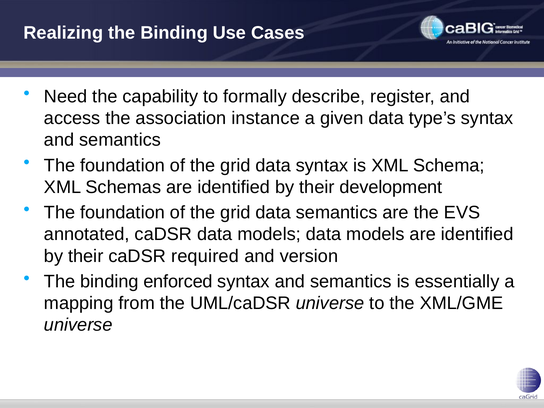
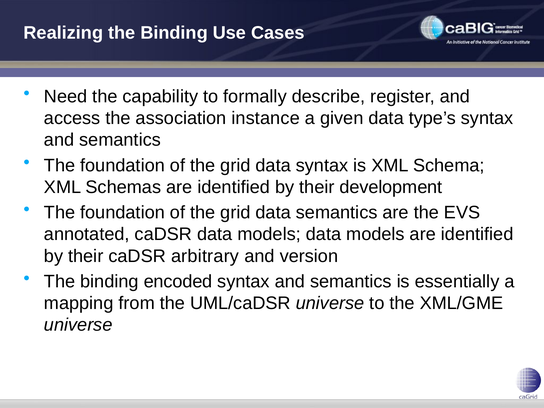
required: required -> arbitrary (205, 256)
enforced: enforced -> encoded (178, 281)
